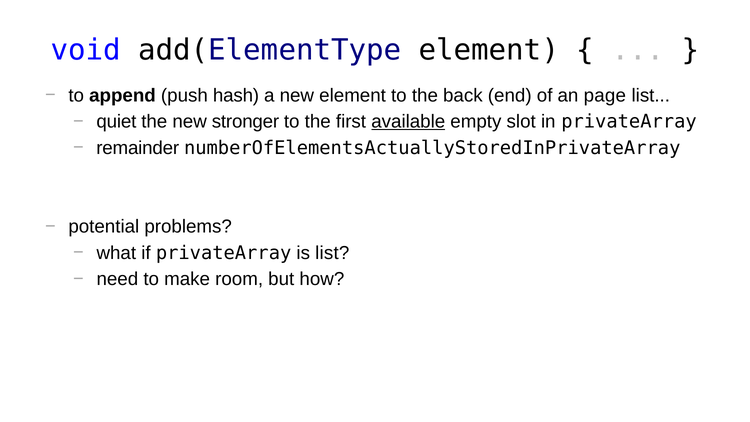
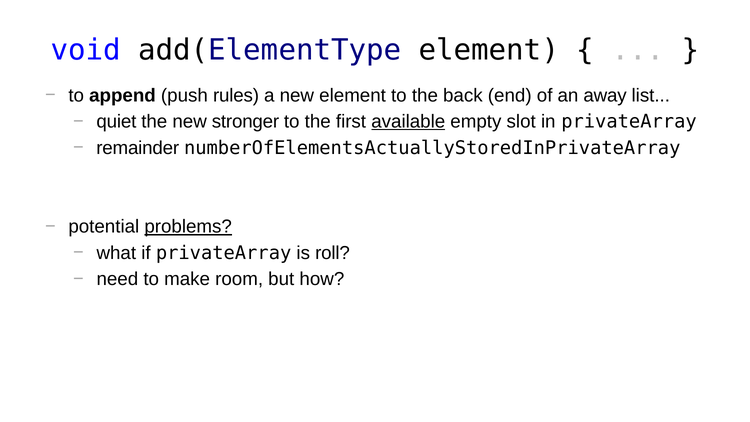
hash: hash -> rules (236, 95)
page: page -> away (605, 95)
problems underline: none -> present (188, 227)
is list: list -> roll (332, 253)
